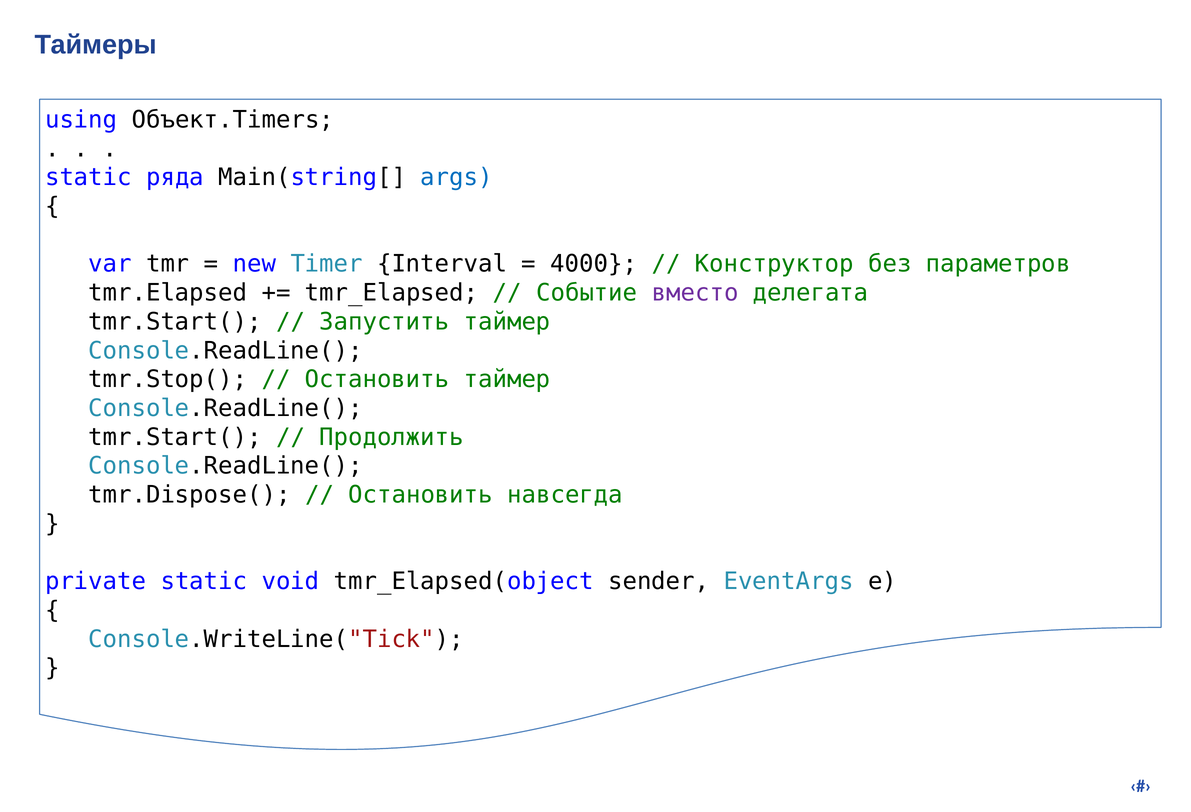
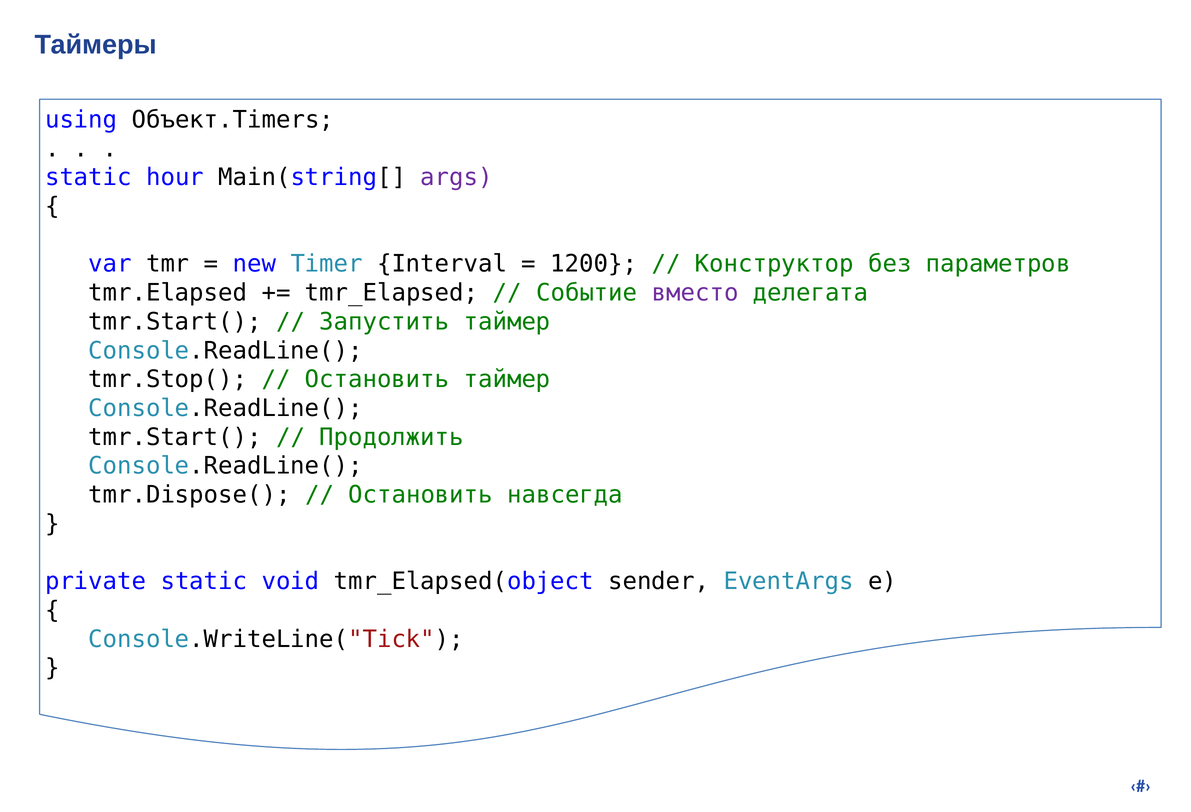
ряда: ряда -> hour (175, 177)
args colour: blue -> purple (457, 177)
4000: 4000 -> 1200 (594, 264)
